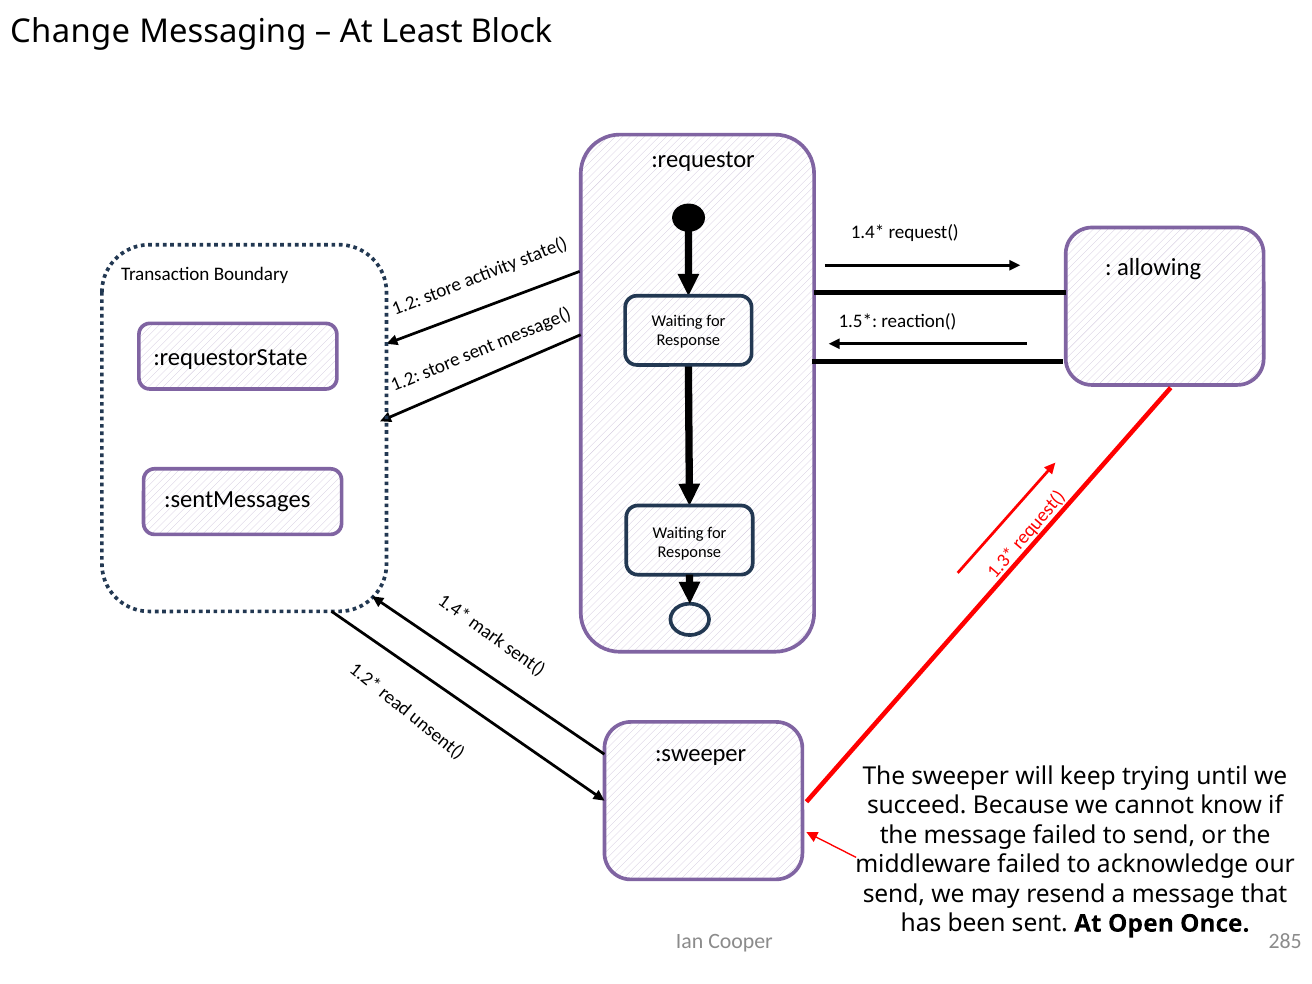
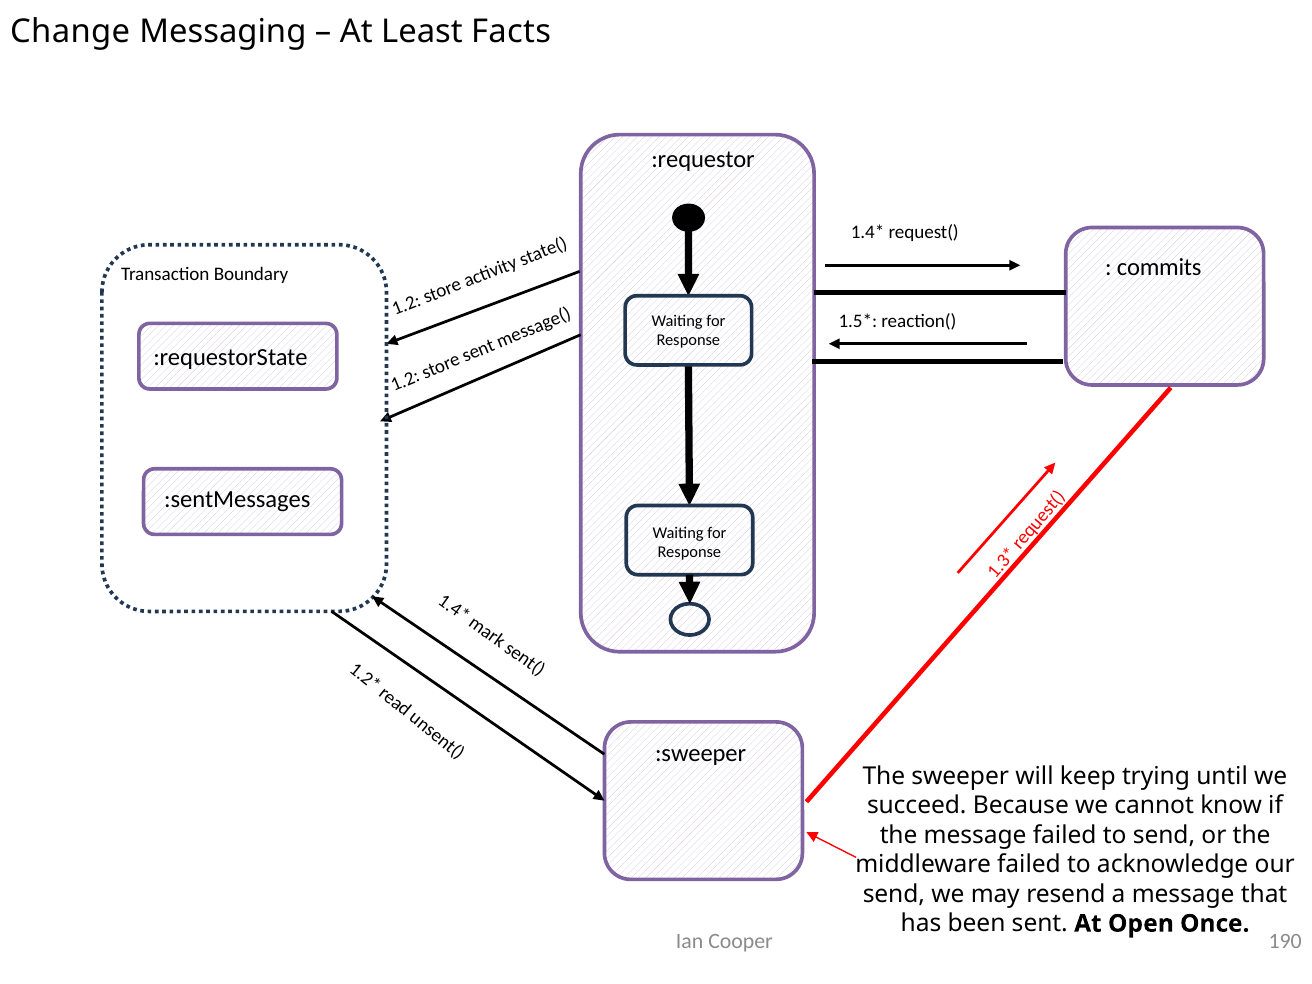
Block: Block -> Facts (511, 32)
allowing: allowing -> commits (1159, 268)
285: 285 -> 190 (1285, 941)
